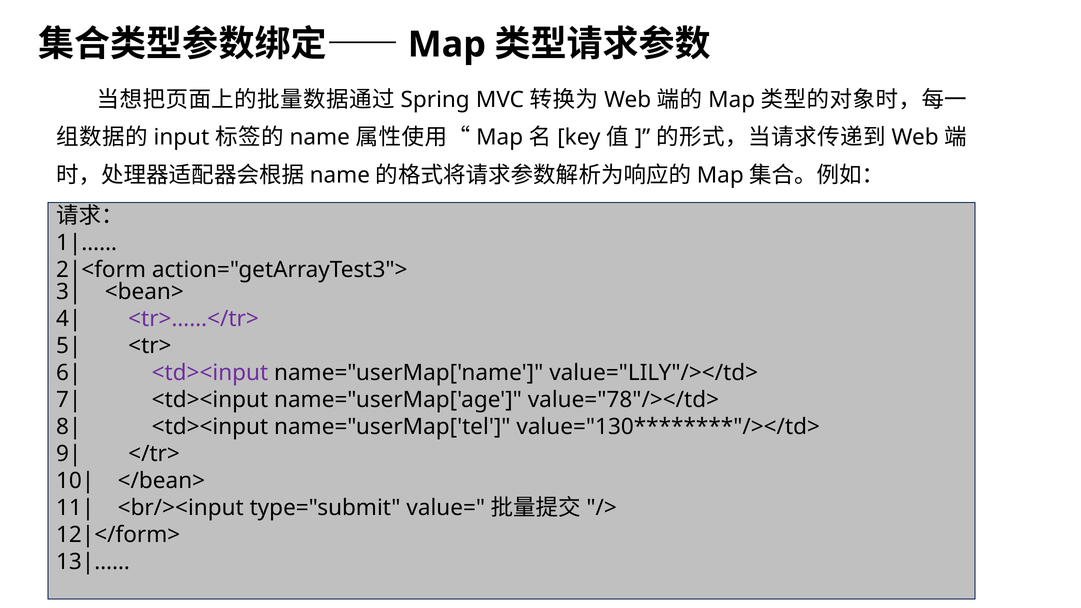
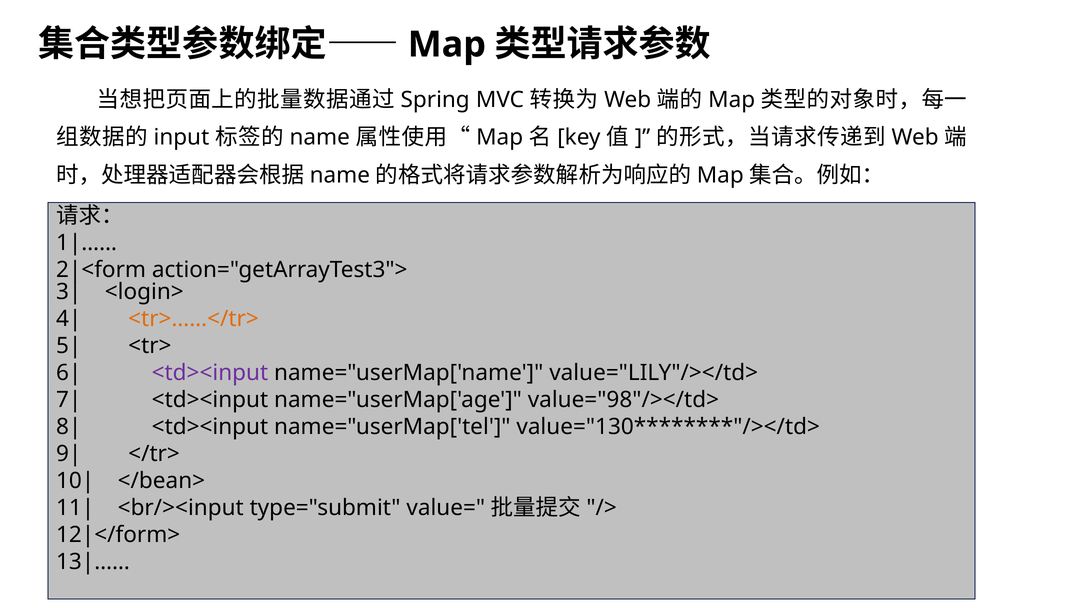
<bean>: <bean> -> <login> (144, 292)
<tr>……</tr> colour: purple -> orange (194, 319)
value="78"/></td>: value="78"/></td> -> value="98"/></td> (623, 400)
